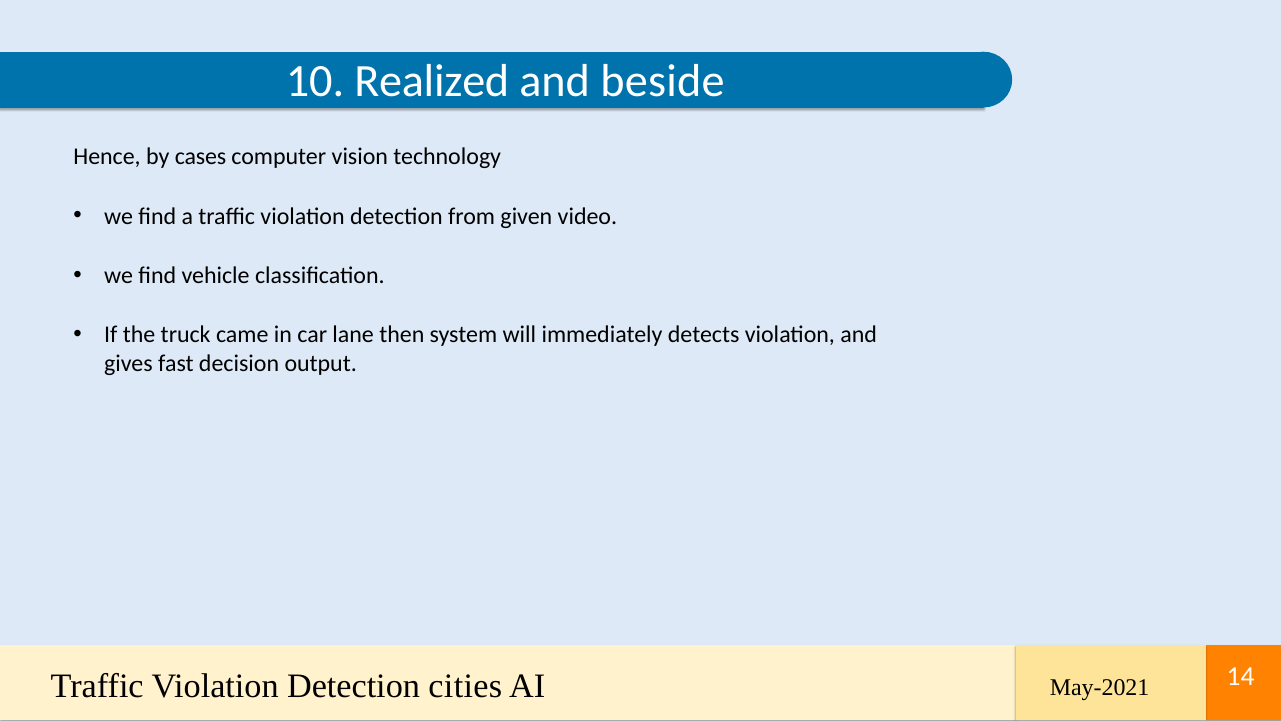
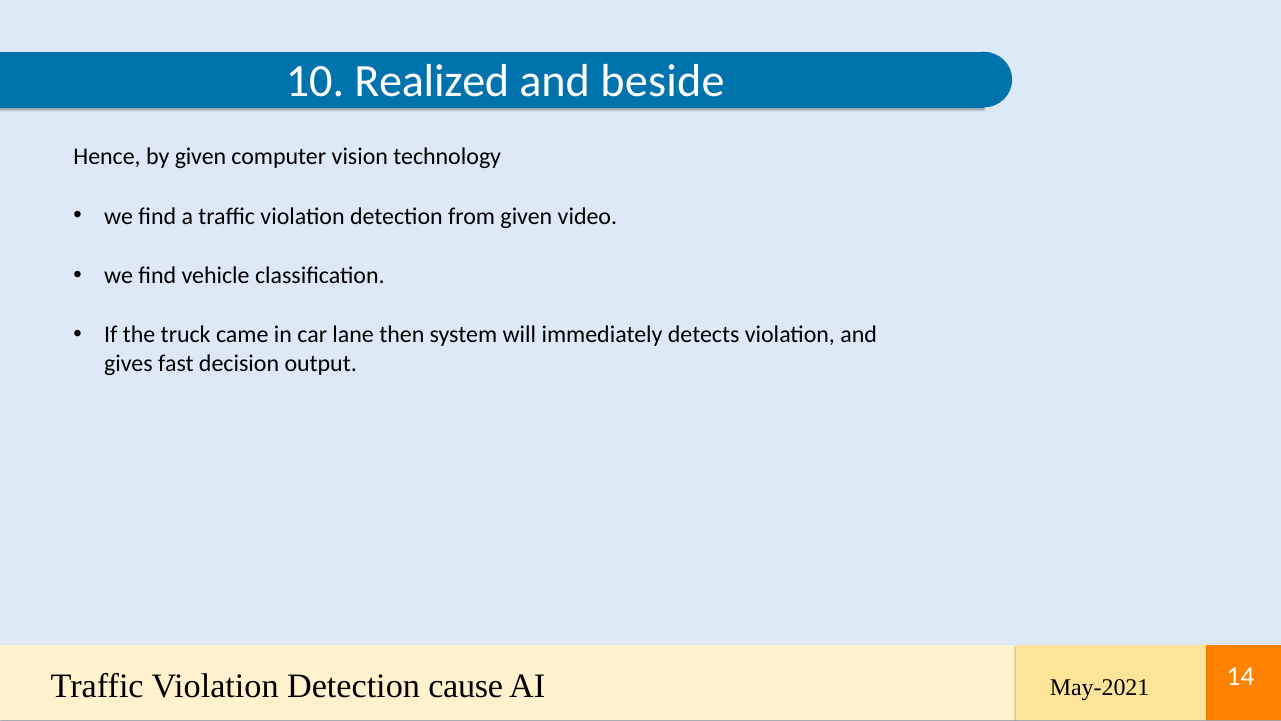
by cases: cases -> given (201, 157)
cities: cities -> cause (466, 686)
